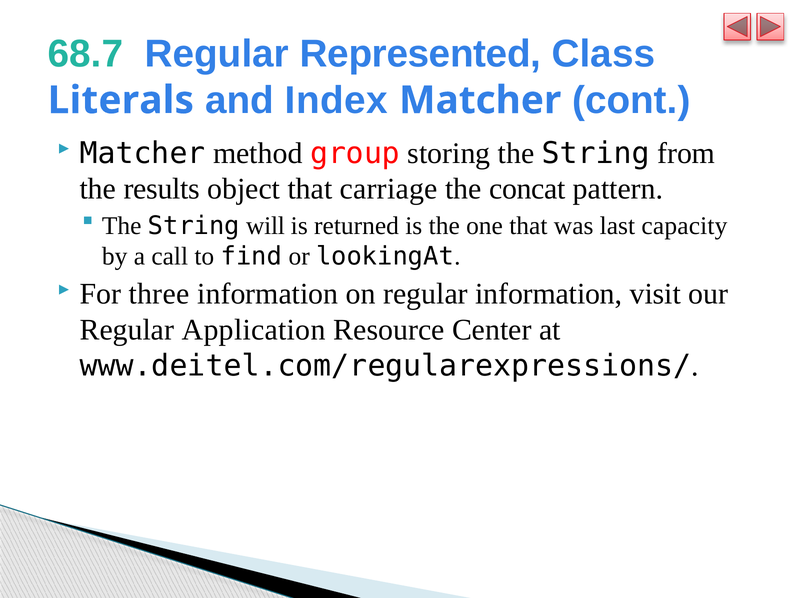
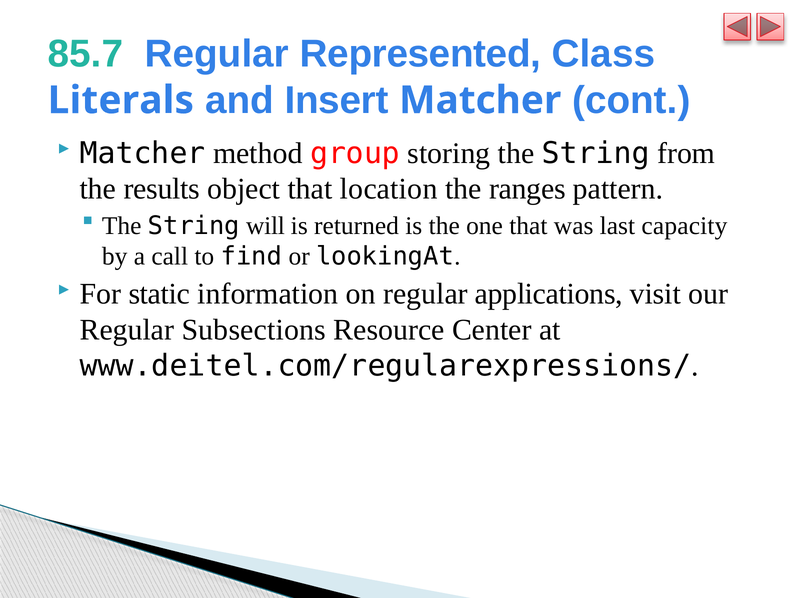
68.7: 68.7 -> 85.7 (85, 54)
Index: Index -> Insert (337, 100)
carriage: carriage -> location (389, 189)
concat: concat -> ranges (527, 189)
three: three -> static (159, 294)
regular information: information -> applications (549, 294)
Application: Application -> Subsections (254, 330)
